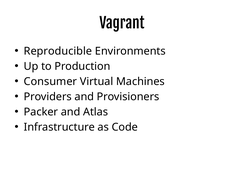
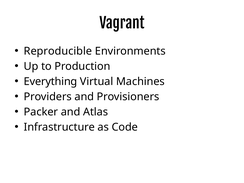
Consumer: Consumer -> Everything (51, 82)
